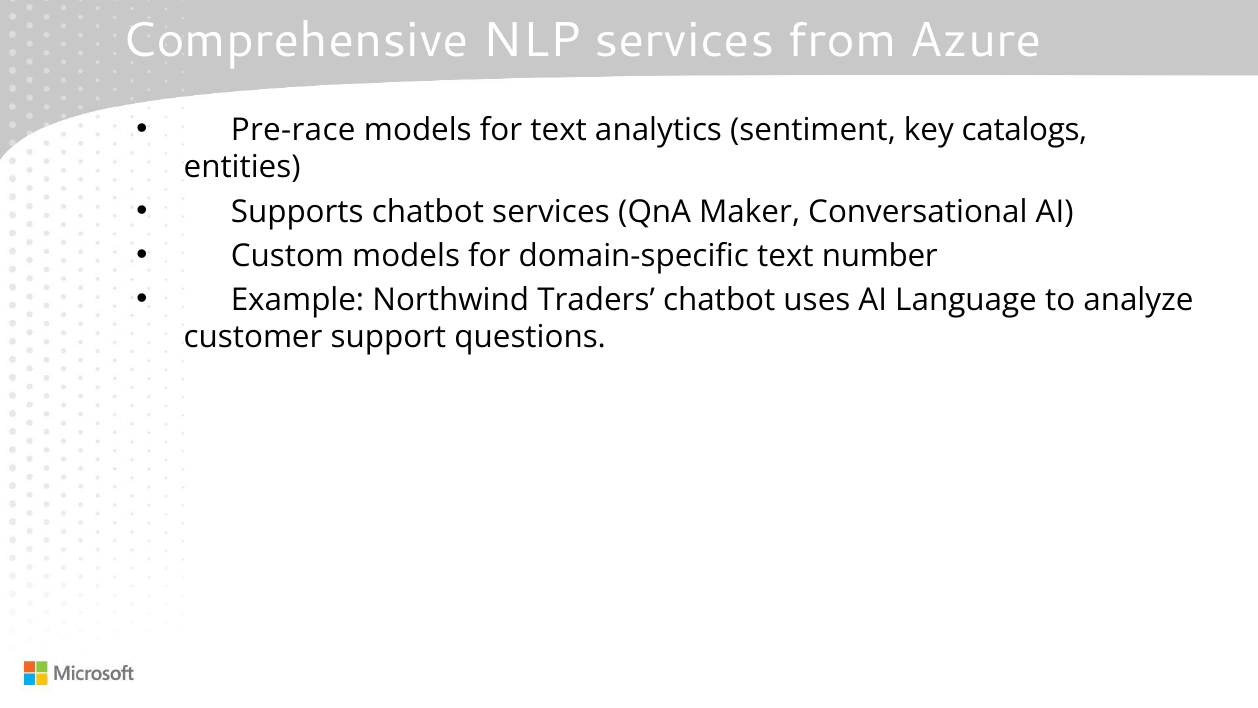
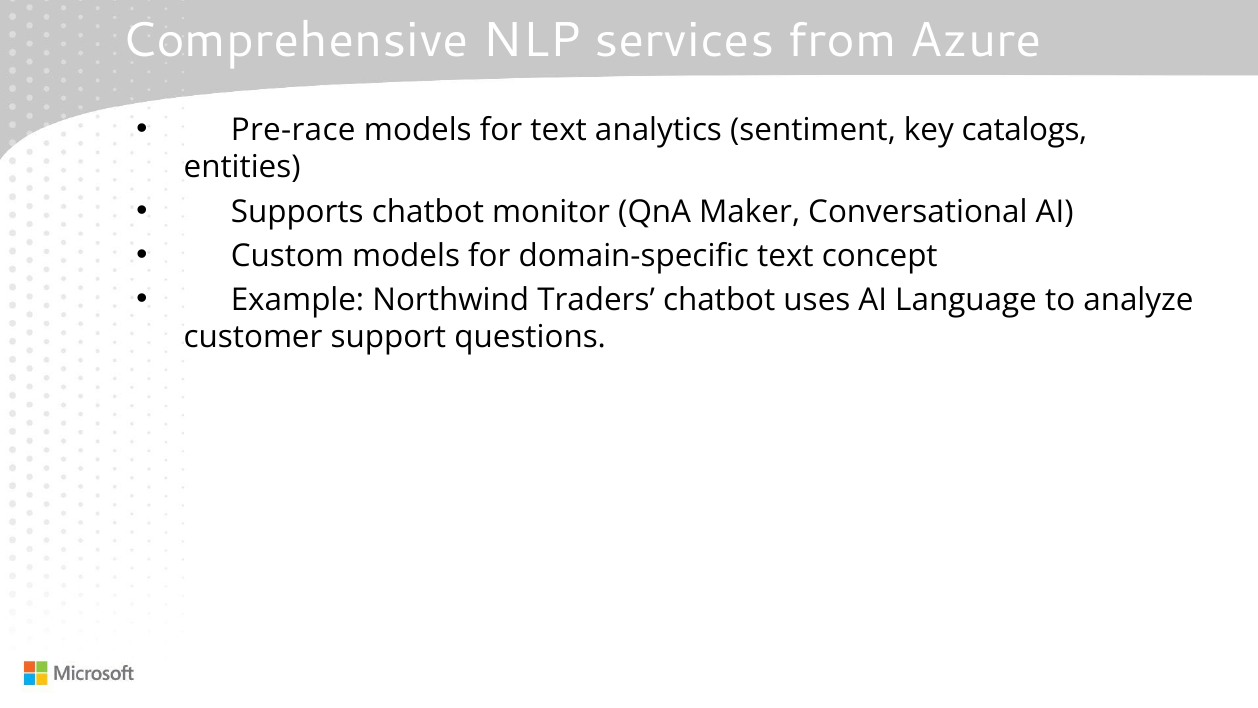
chatbot services: services -> monitor (551, 212)
number: number -> concept (880, 256)
